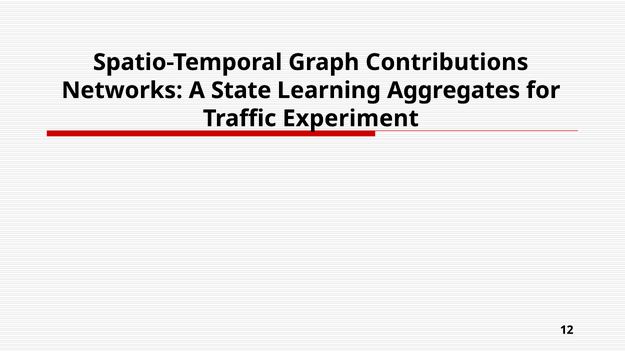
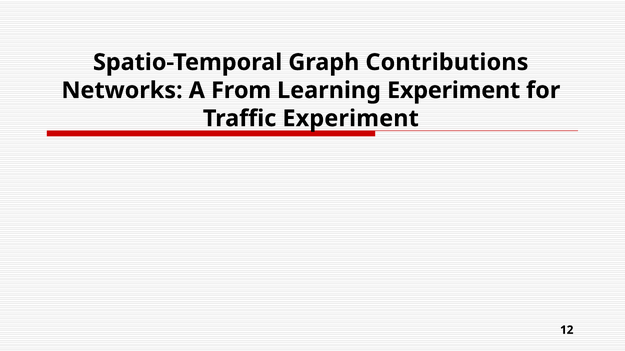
State: State -> From (241, 91)
Learning Aggregates: Aggregates -> Experiment (454, 91)
